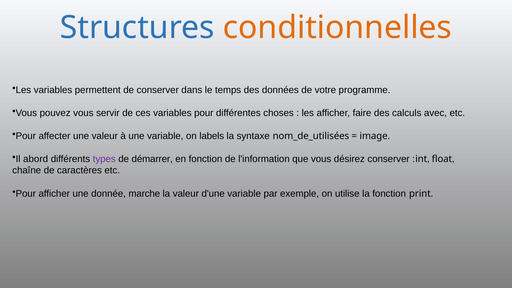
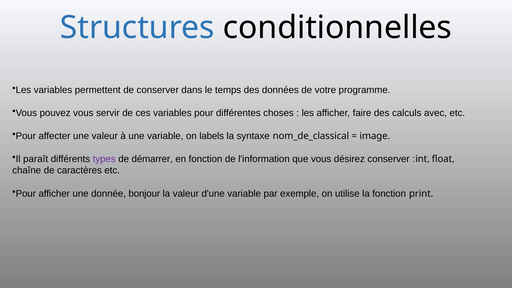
conditionnelles colour: orange -> black (337, 28)
nom_de_utilisées: nom_de_utilisées -> nom_de_classical (311, 136)
abord: abord -> paraît (36, 159)
marche: marche -> bonjour (144, 194)
